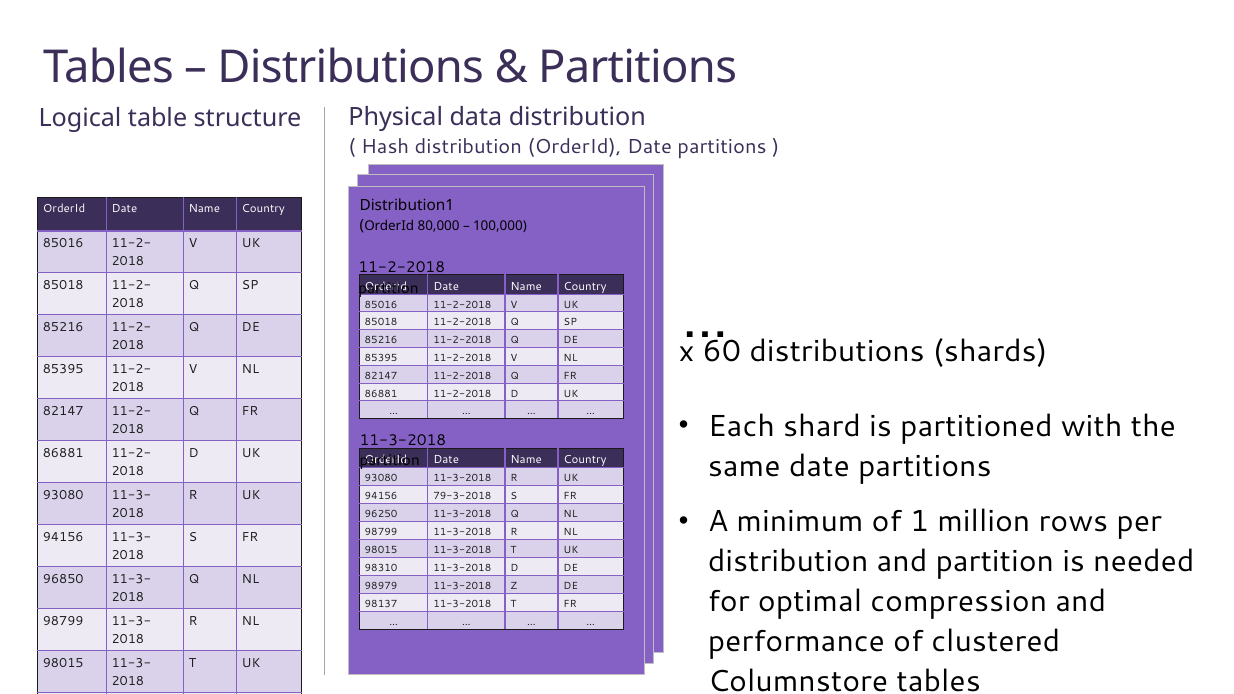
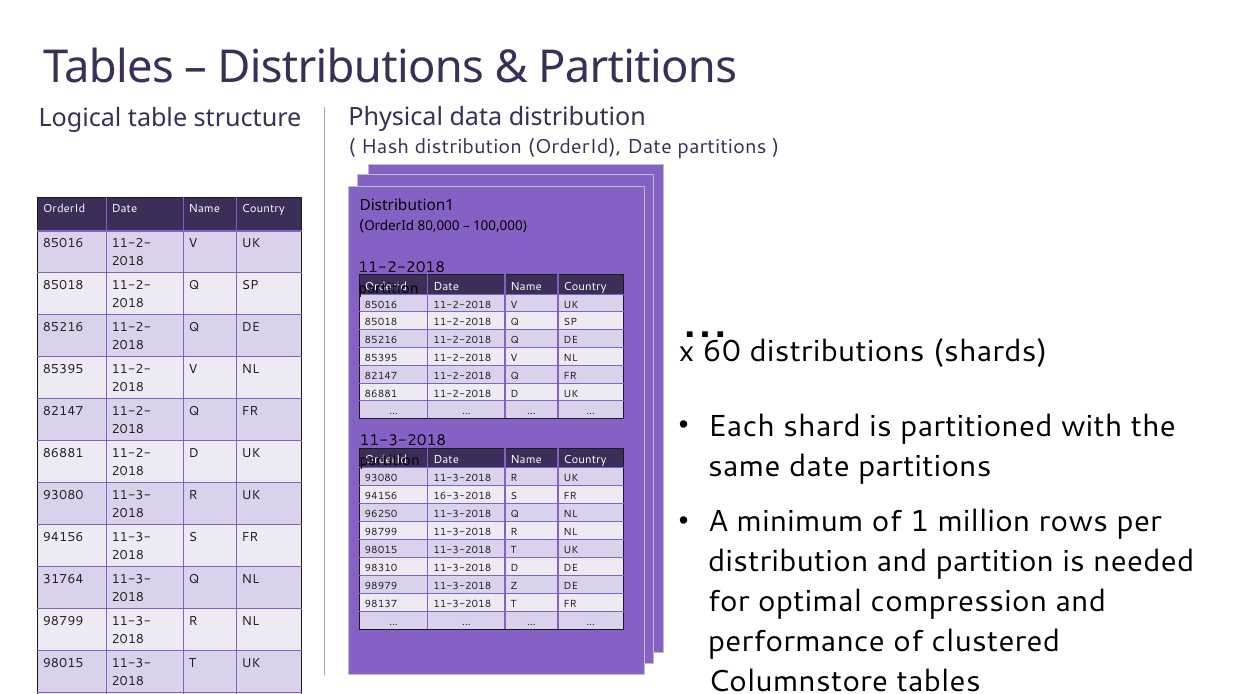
79-3-2018: 79-3-2018 -> 16-3-2018 (462, 496)
96850: 96850 -> 31764 (63, 579)
